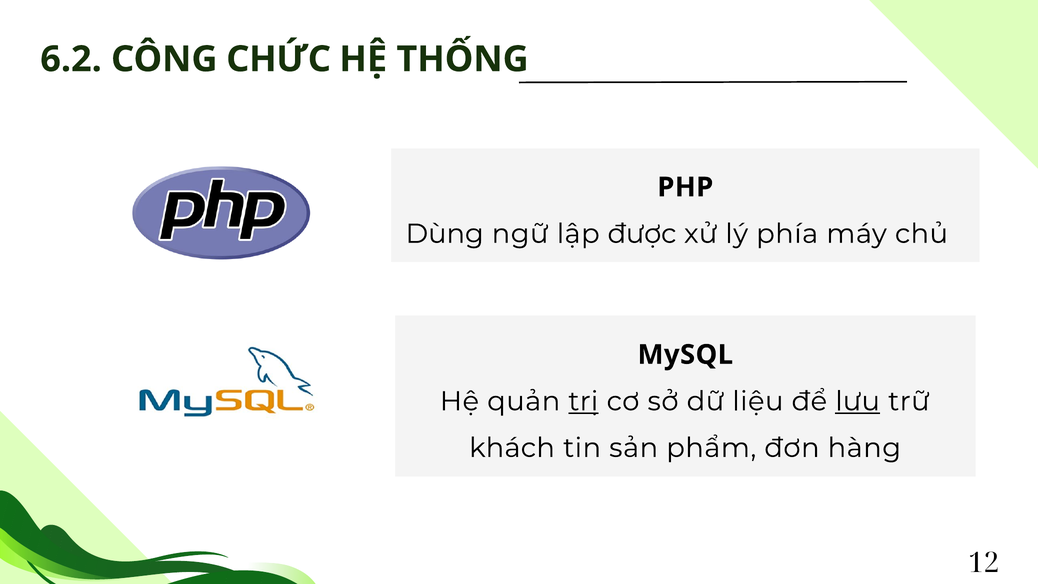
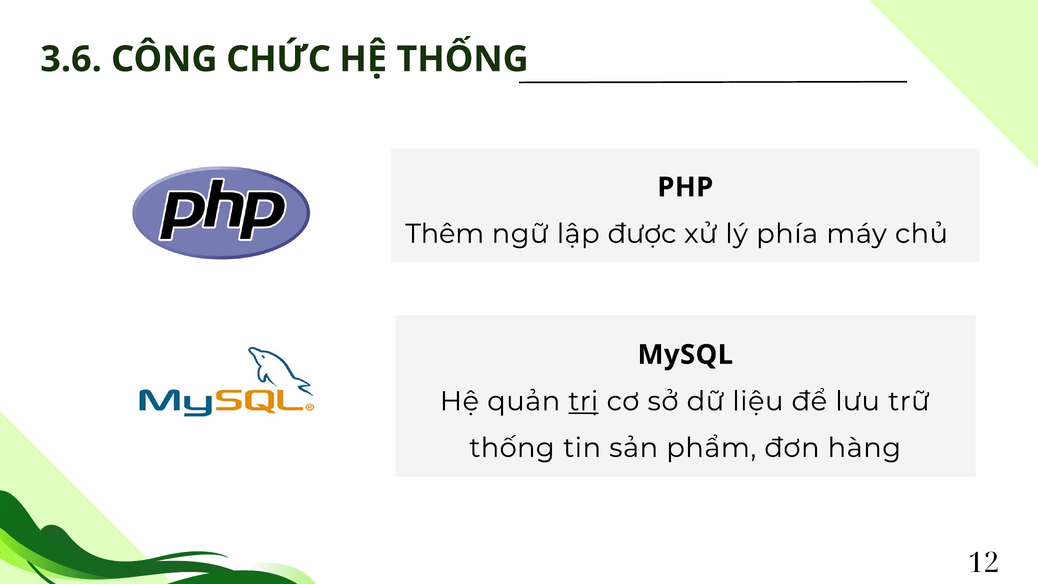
6.2: 6.2 -> 3.6 (71, 59)
Dùng: Dùng -> Thêm (445, 234)
lưu underline: present -> none (858, 401)
khách: khách -> thống (512, 448)
